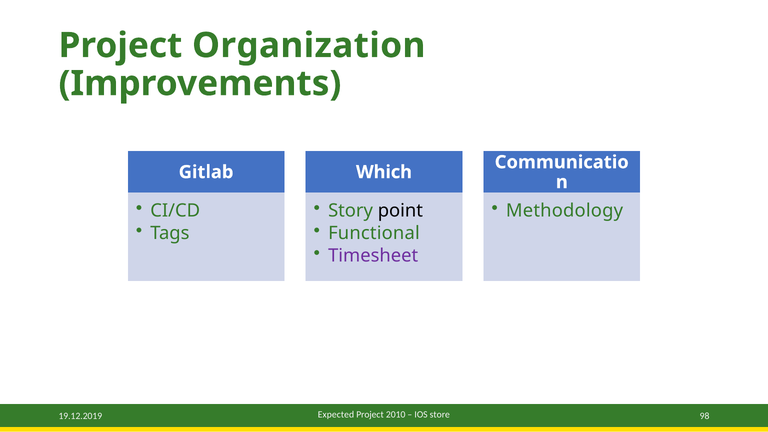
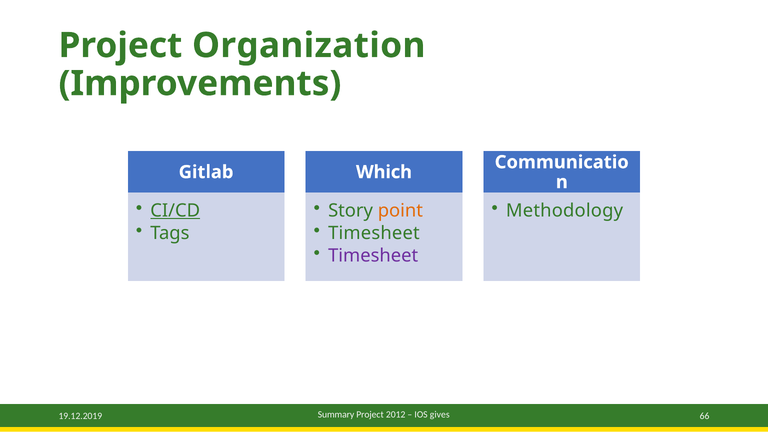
CI/CD underline: none -> present (175, 211)
point colour: black -> orange (400, 211)
Functional: Functional -> Timesheet (374, 233)
Expected: Expected -> Summary (336, 415)
2010: 2010 -> 2012 (396, 415)
store: store -> gives (440, 415)
98: 98 -> 66 (705, 416)
